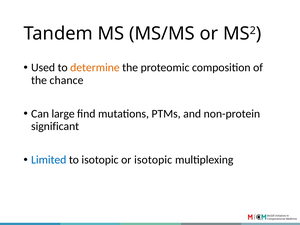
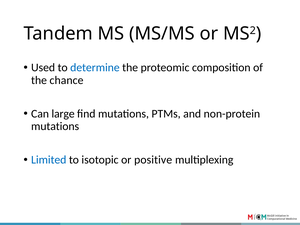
determine colour: orange -> blue (95, 68)
significant: significant -> mutations (55, 126)
or isotopic: isotopic -> positive (153, 160)
